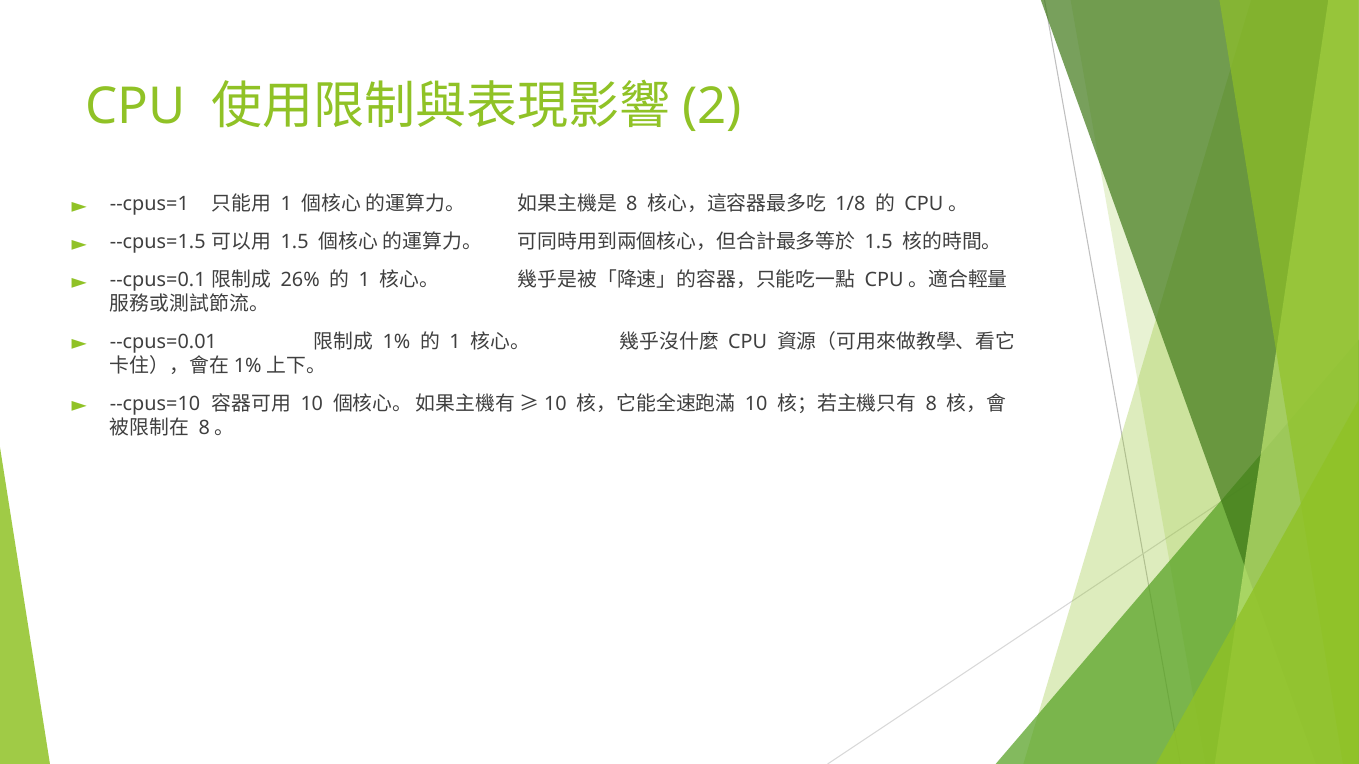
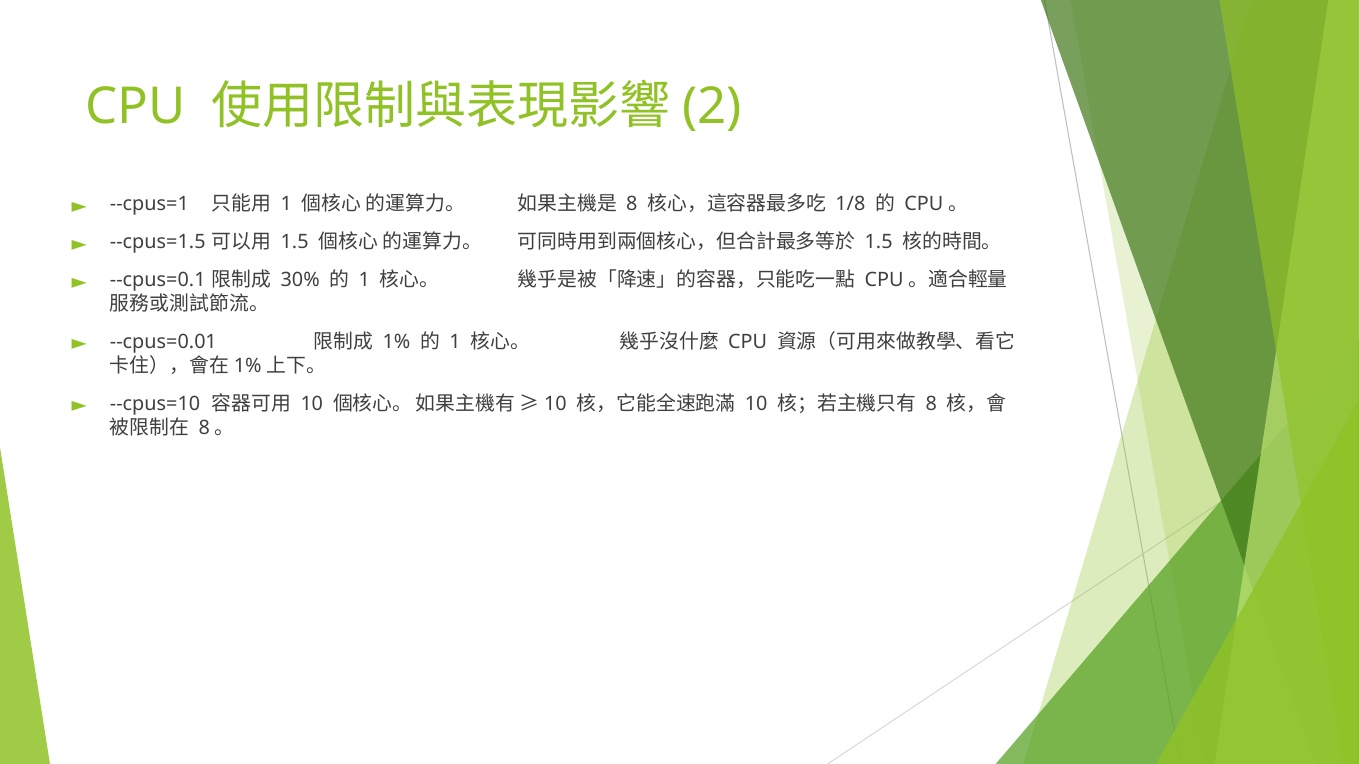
26%: 26% -> 30% (300, 281)
